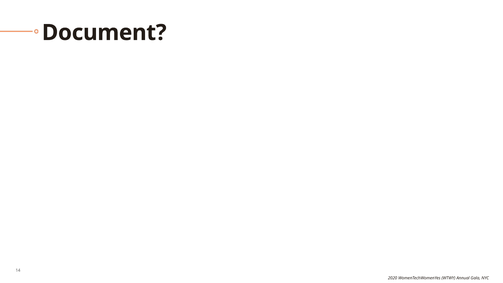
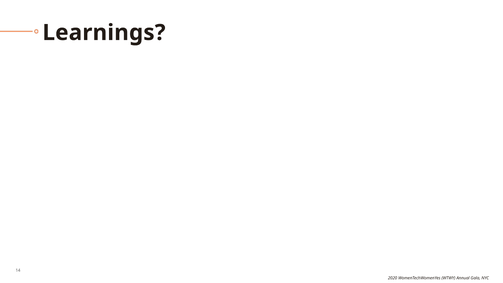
Document: Document -> Learnings (104, 33)
